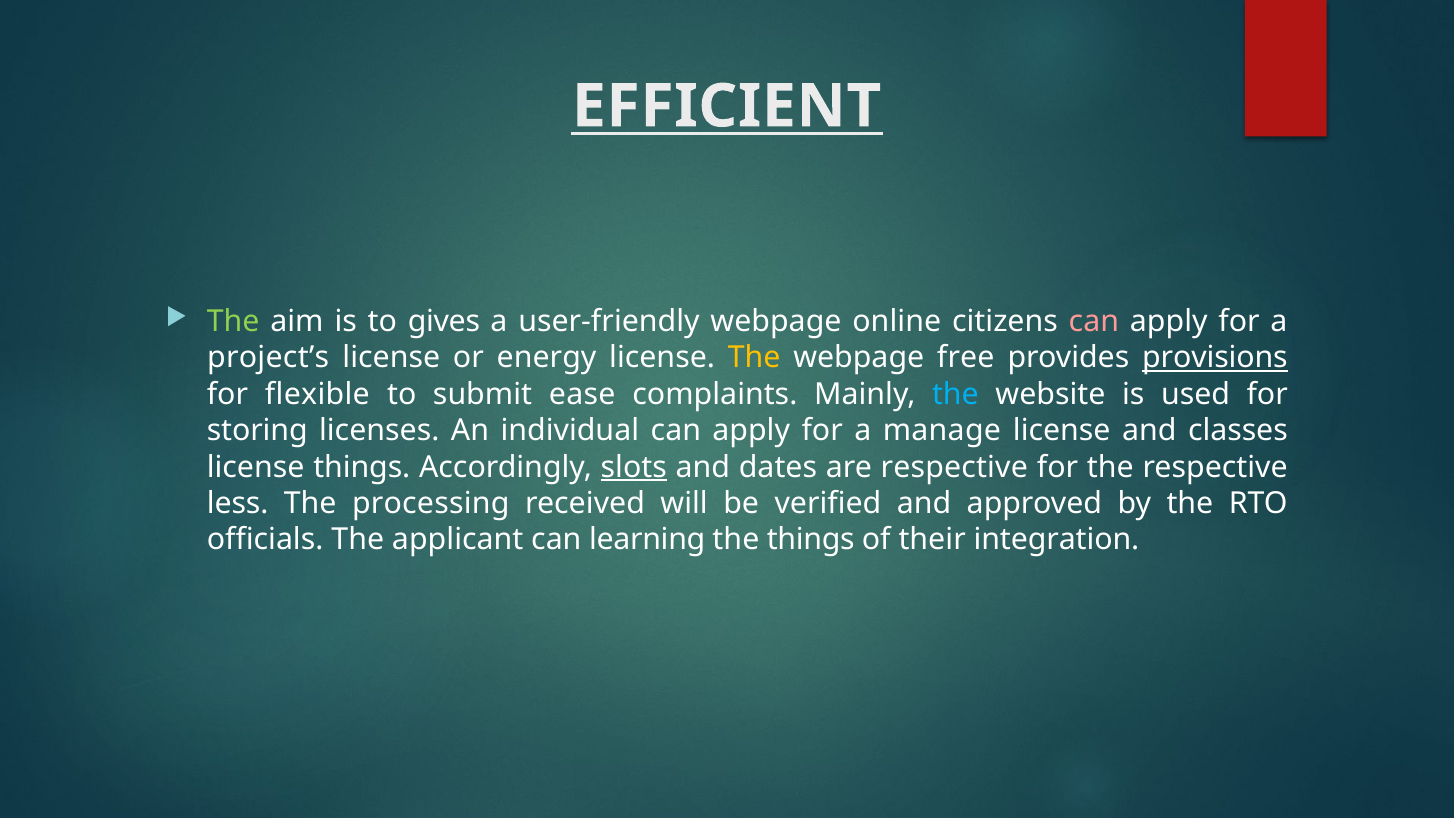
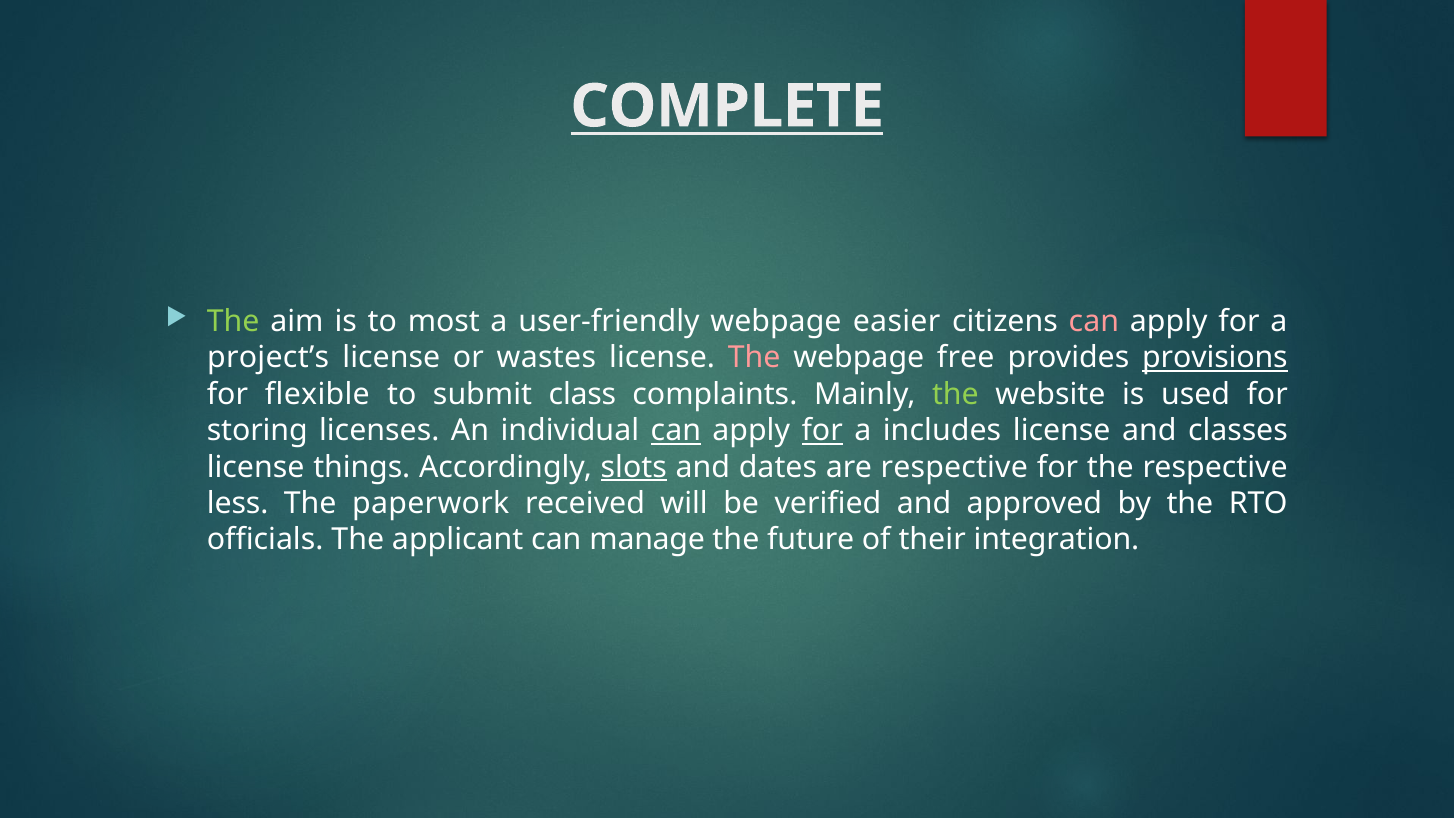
EFFICIENT: EFFICIENT -> COMPLETE (727, 106)
gives: gives -> most (444, 321)
online: online -> easier (897, 321)
energy: energy -> wastes (546, 358)
The colour: yellow -> pink (754, 358)
ease: ease -> class (582, 394)
the colour: light blue -> light green (955, 394)
can underline: none -> present (676, 431)
for underline: none -> present (822, 431)
manage: manage -> includes (942, 431)
processing: processing -> paperwork (431, 503)
learning: learning -> manage (647, 540)
the things: things -> future (811, 540)
